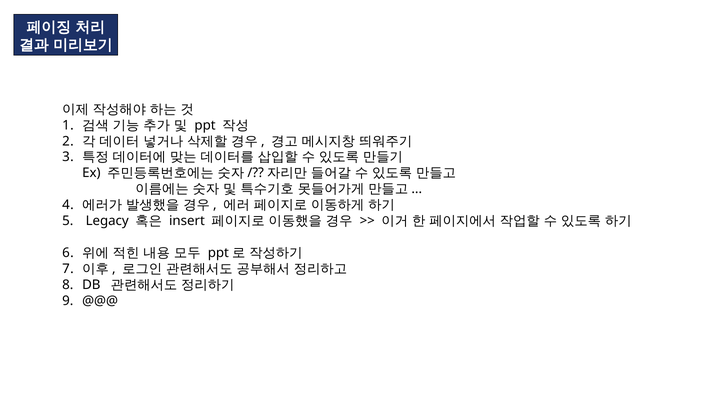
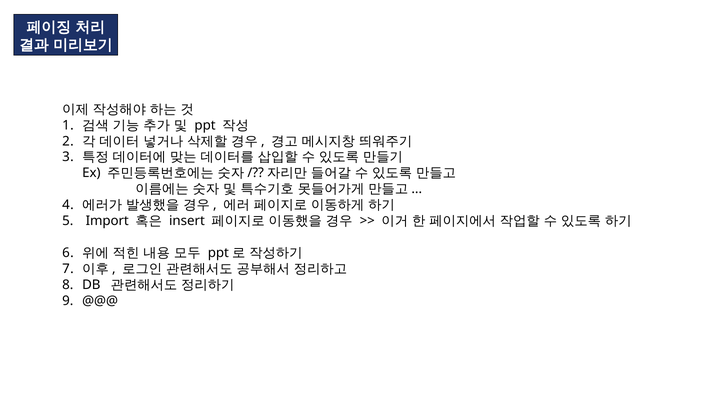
Legacy: Legacy -> Import (107, 221)
